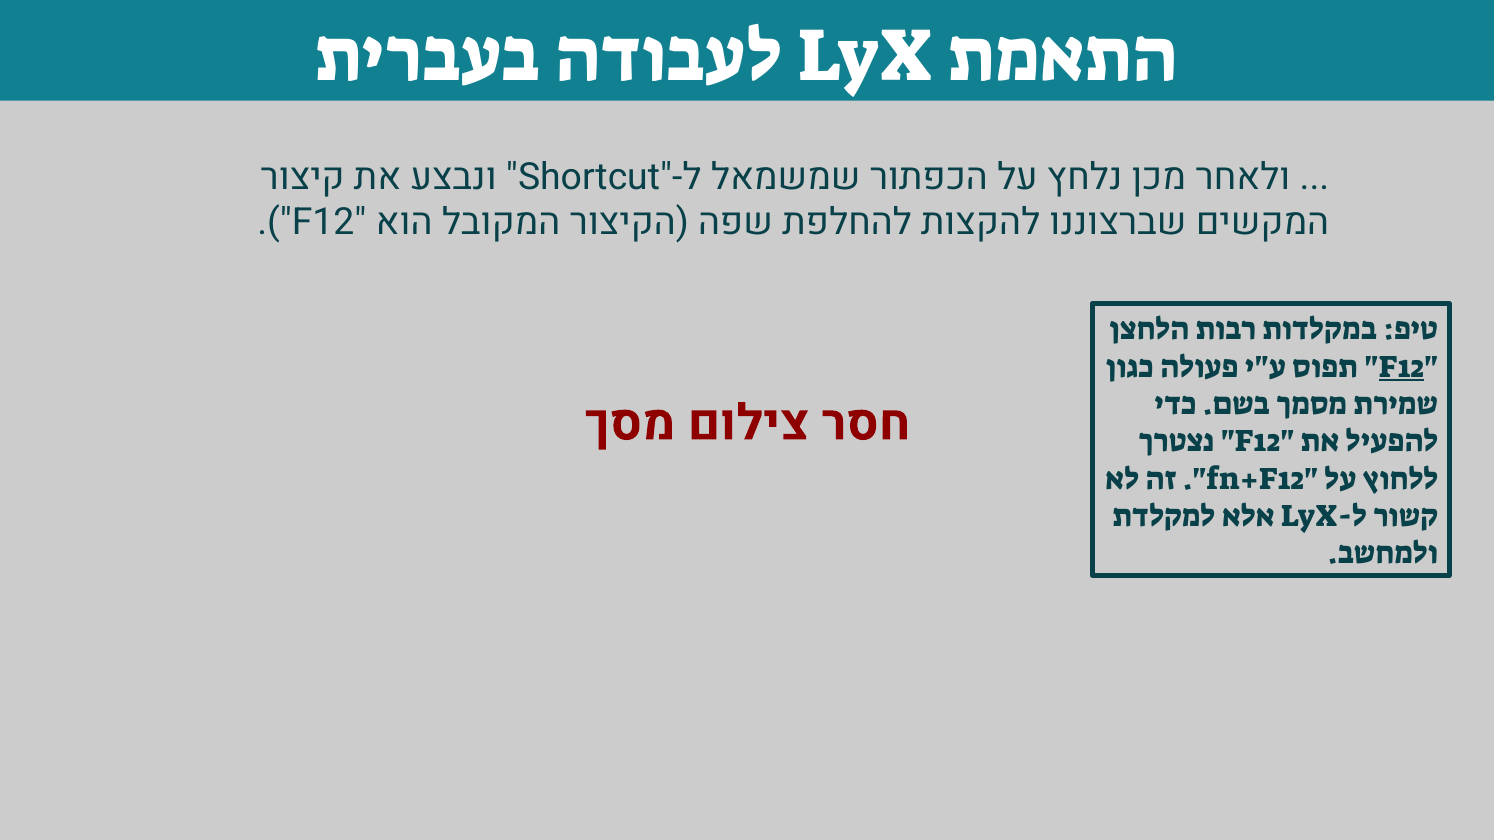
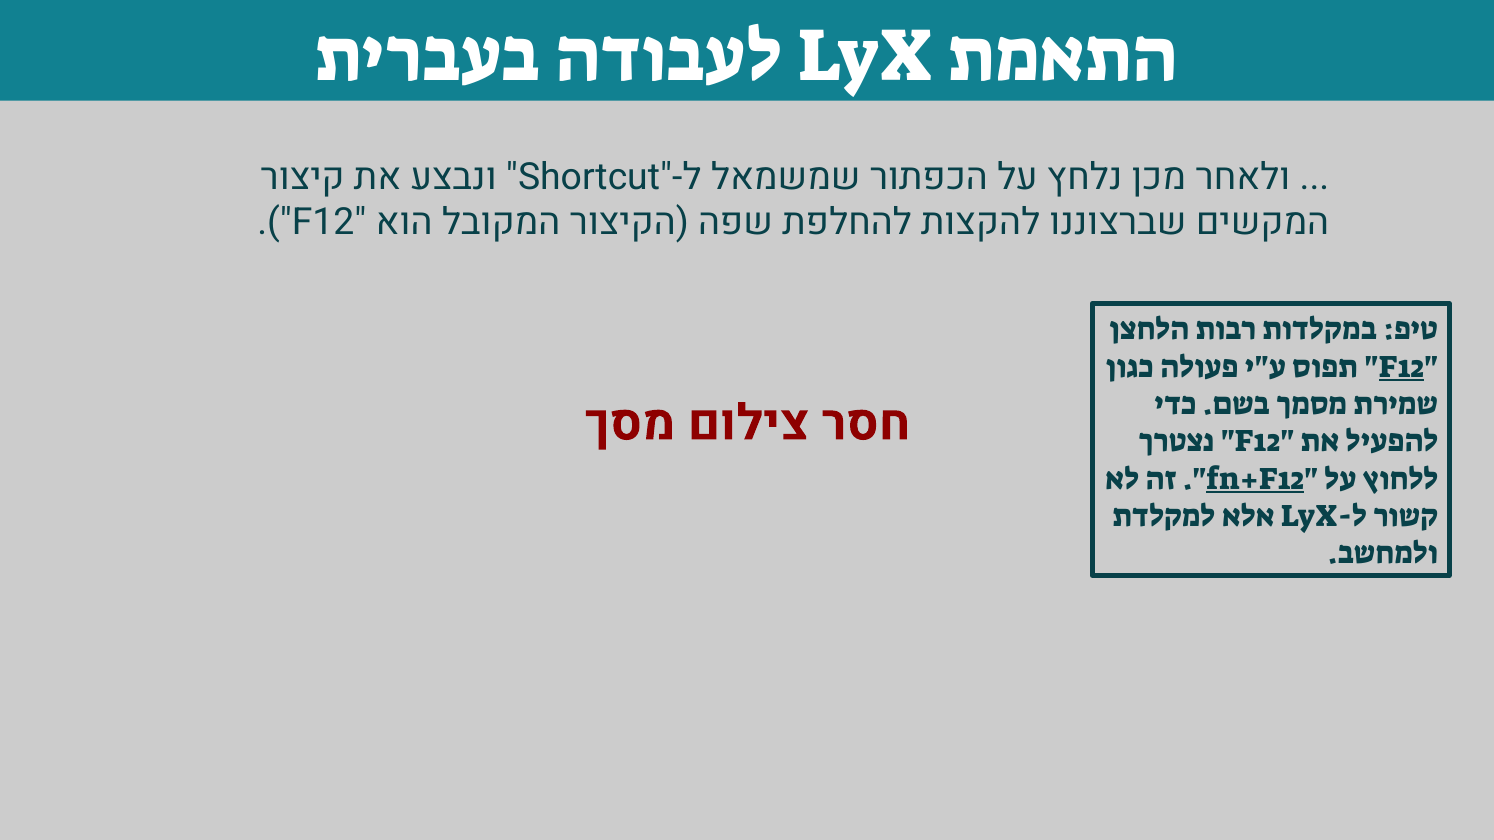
fn+F12 underline: none -> present (1255, 479)
